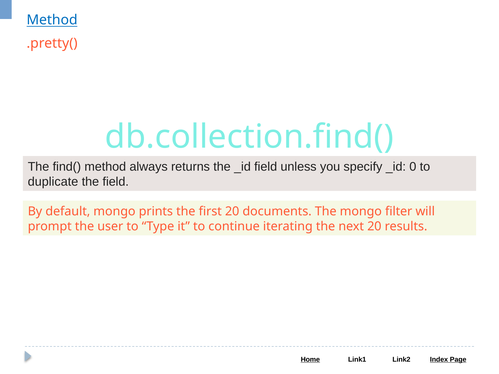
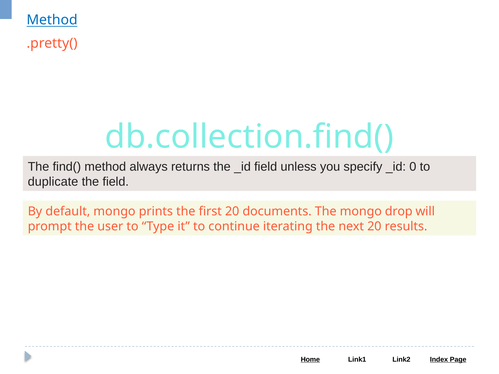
filter: filter -> drop (399, 212)
